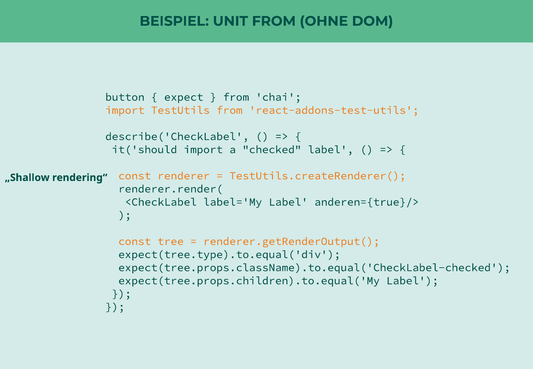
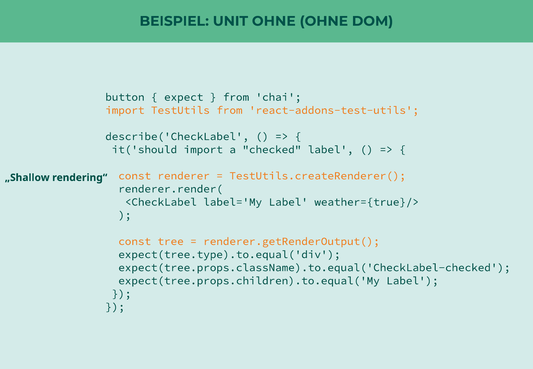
UNIT FROM: FROM -> OHNE (274, 21)
anderen={true}/>: anderen={true}/> -> weather={true}/> (367, 202)
